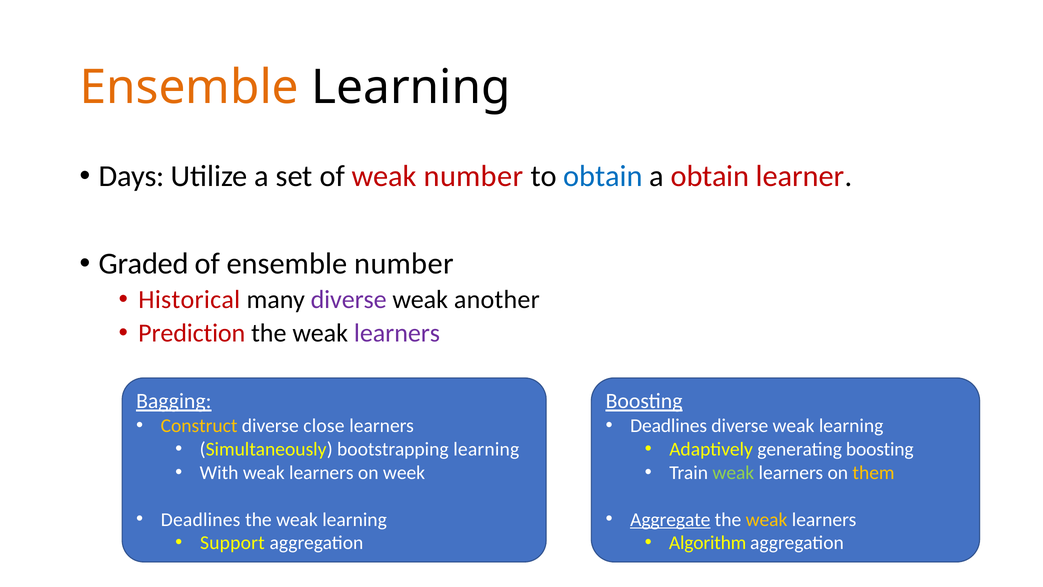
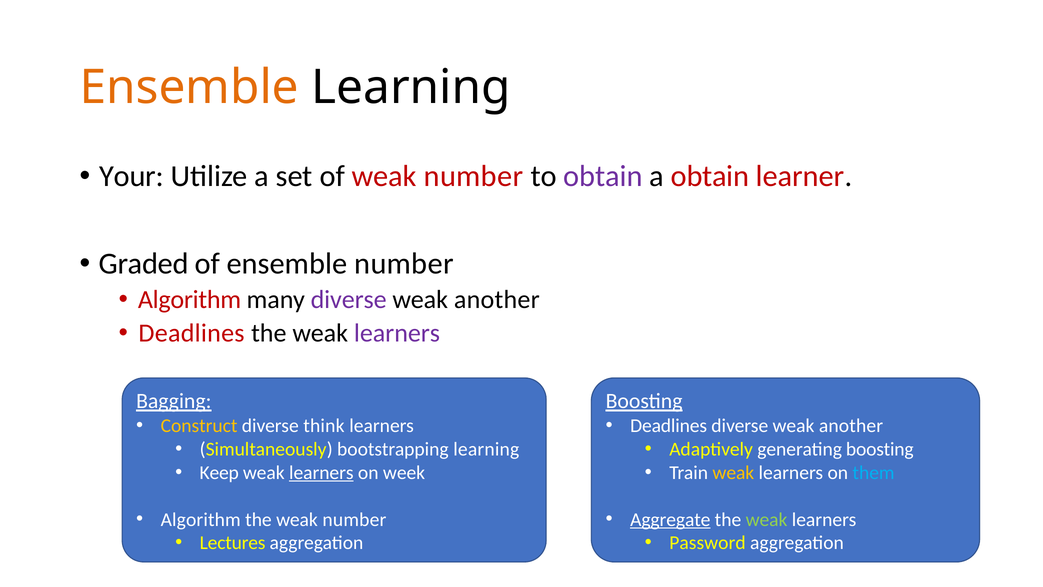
Days: Days -> Your (132, 176)
obtain colour: blue -> purple (603, 176)
Historical: Historical -> Algorithm (190, 300)
Prediction: Prediction -> Deadlines (192, 333)
close: close -> think (324, 425)
learning: learning -> another (851, 425)
With: With -> Keep (219, 472)
learners underline: none -> present (321, 472)
weak colour: light green -> yellow (733, 472)
them colour: yellow -> light blue (874, 472)
Deadlines: Deadlines -> Algorithm (201, 519)
the weak learning: learning -> number (354, 519)
weak colour: yellow -> light green (767, 519)
Support: Support -> Lectures (233, 543)
Algorithm: Algorithm -> Password (707, 543)
